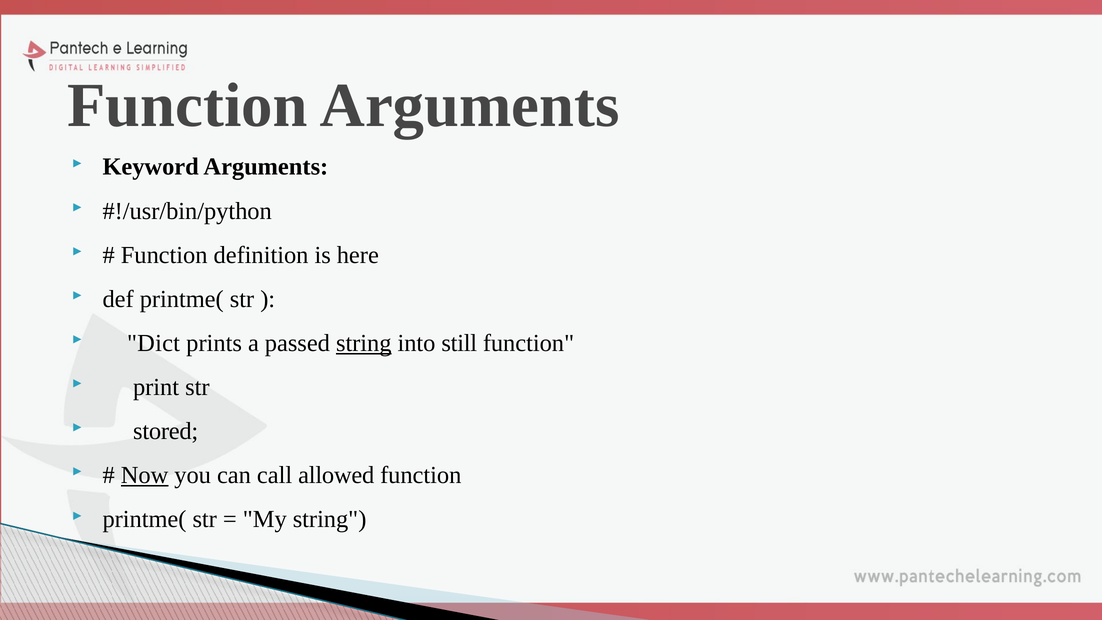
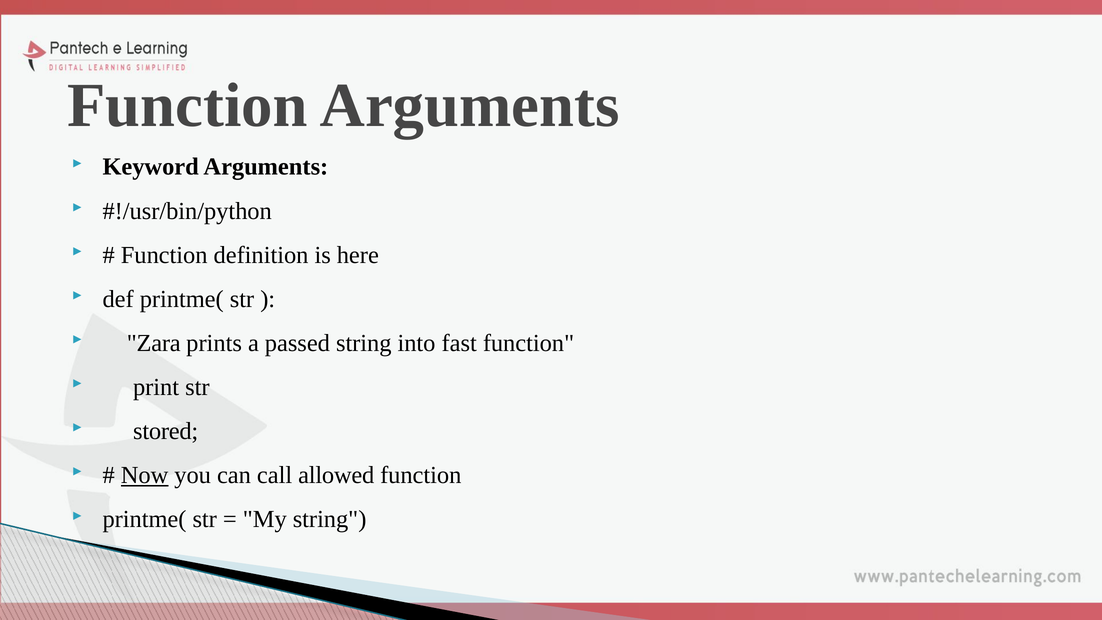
Dict: Dict -> Zara (154, 343)
string underline: present -> none (364, 343)
still: still -> fast (459, 343)
